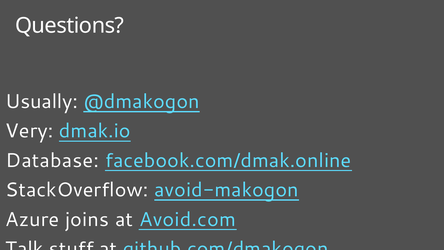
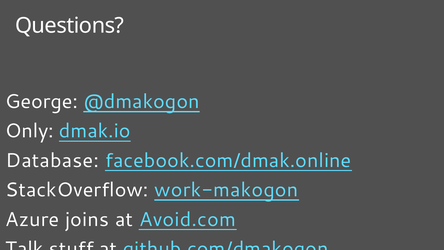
Usually: Usually -> George (42, 101)
Very: Very -> Only (29, 131)
avoid-makogon: avoid-makogon -> work-makogon (226, 190)
